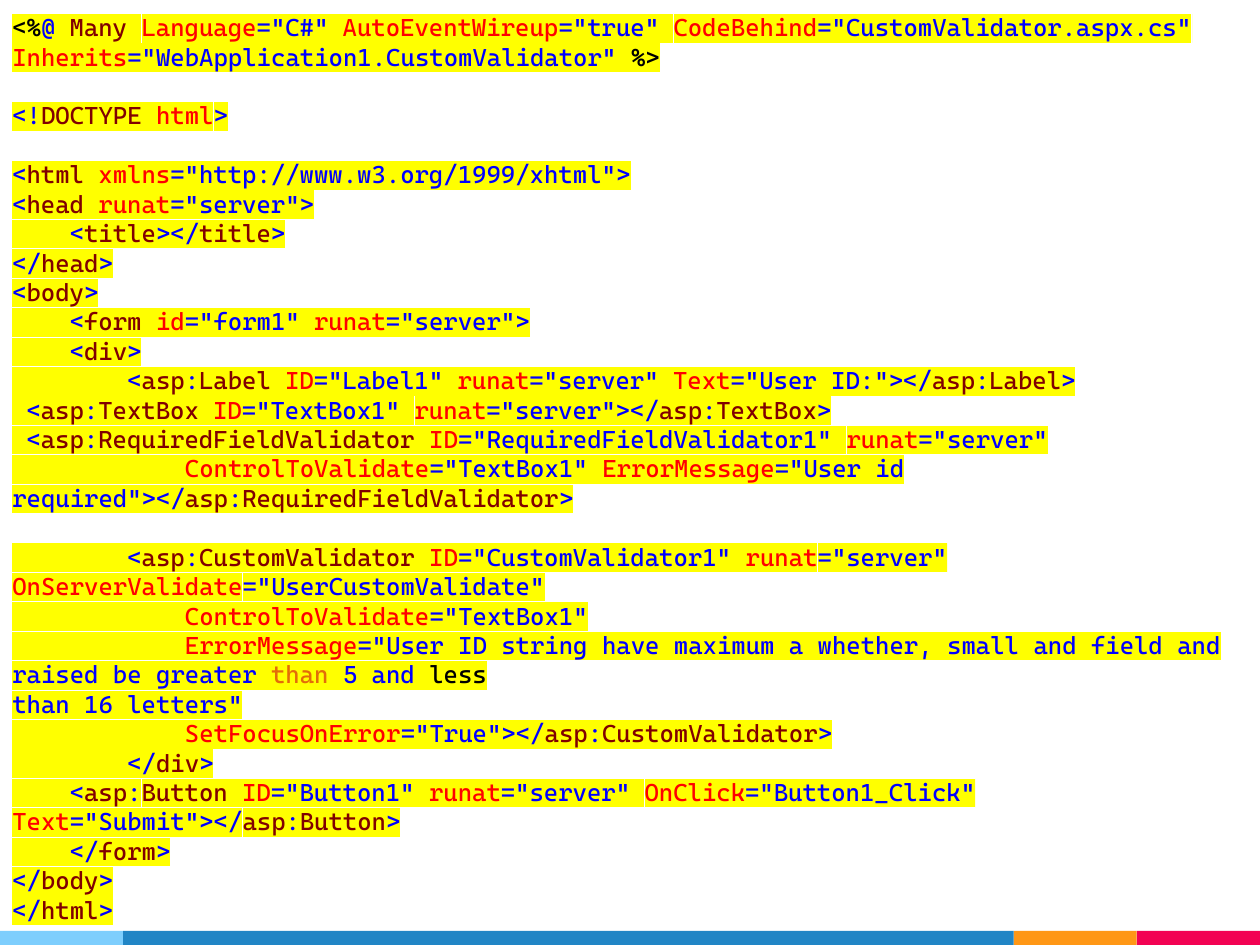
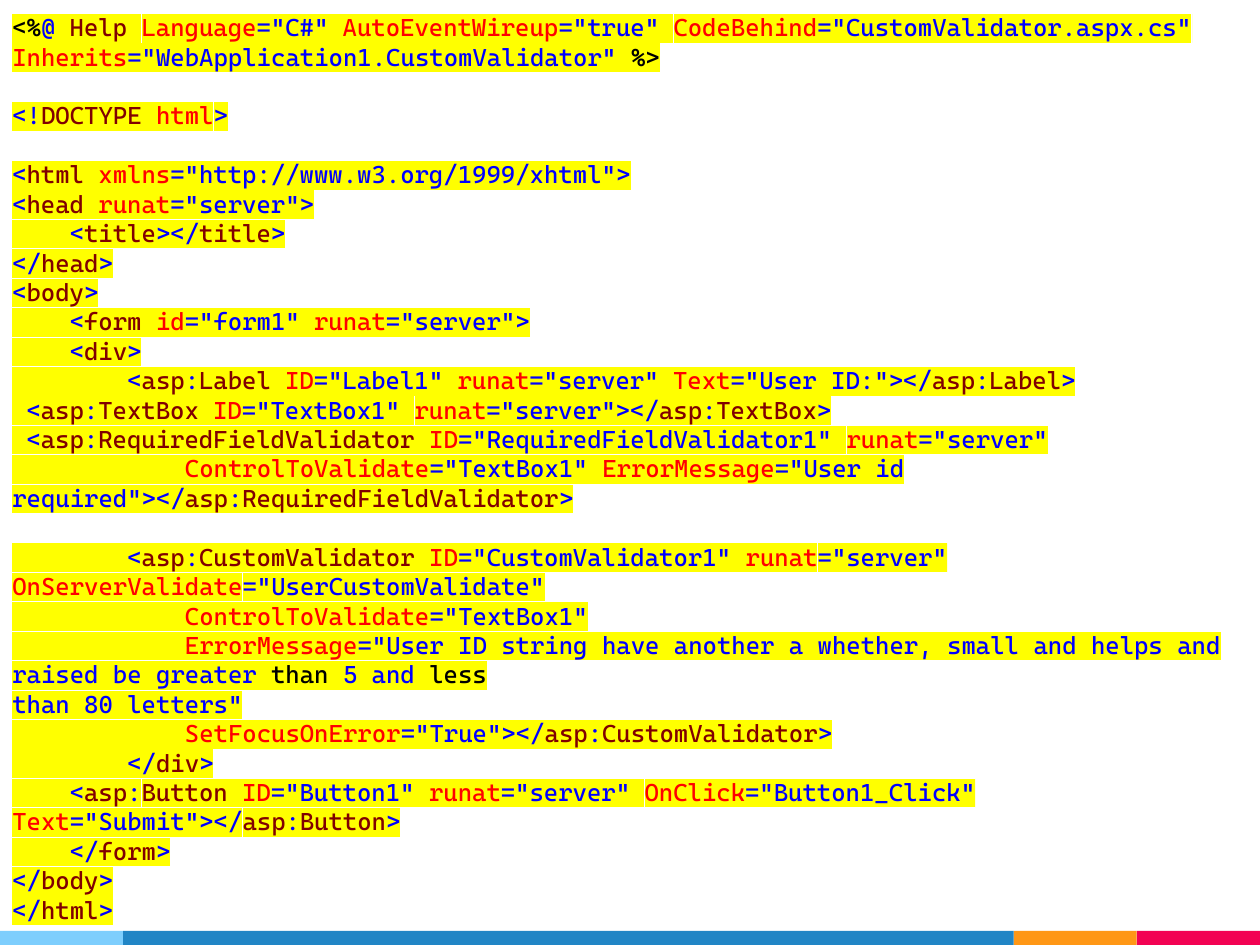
Many: Many -> Help (98, 29)
maximum: maximum -> another (724, 646)
field: field -> helps (1127, 646)
than colour: orange -> black (300, 676)
16: 16 -> 80 (98, 705)
